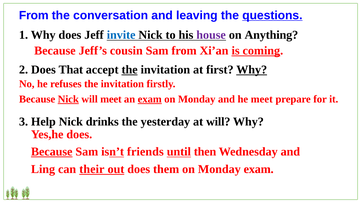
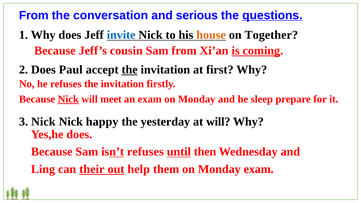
leaving: leaving -> serious (197, 15)
house colour: purple -> orange (211, 35)
Anything: Anything -> Together (271, 35)
That: That -> Paul (71, 70)
Why underline: present -> none (252, 70)
exam underline: present -> none (150, 99)
he meet: meet -> sleep (262, 99)
3 Help: Help -> Nick (43, 122)
drinks: drinks -> happy (102, 122)
Because underline: present -> none (52, 152)
isn’t friends: friends -> refuses (145, 152)
out does: does -> help (139, 169)
